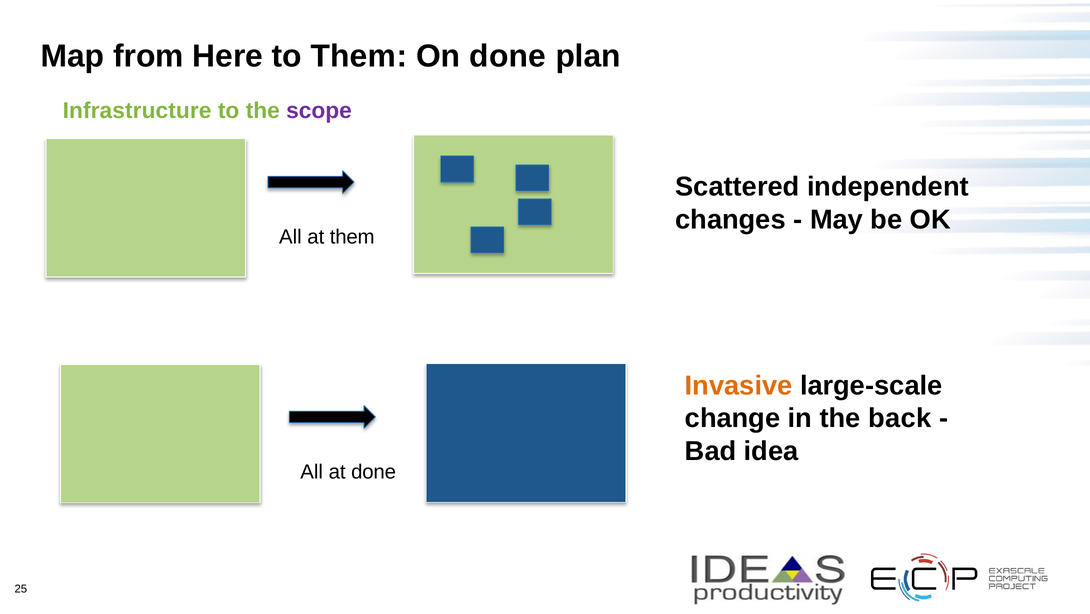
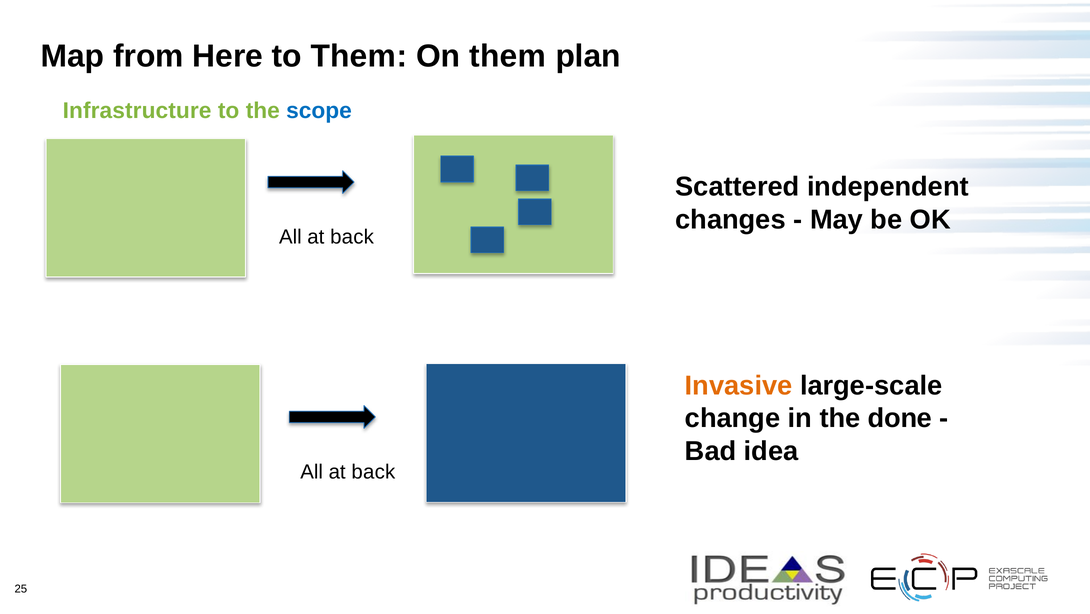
On done: done -> them (508, 56)
scope colour: purple -> blue (319, 111)
them: them -> back (352, 237)
back: back -> done (900, 418)
done: done -> back (373, 471)
